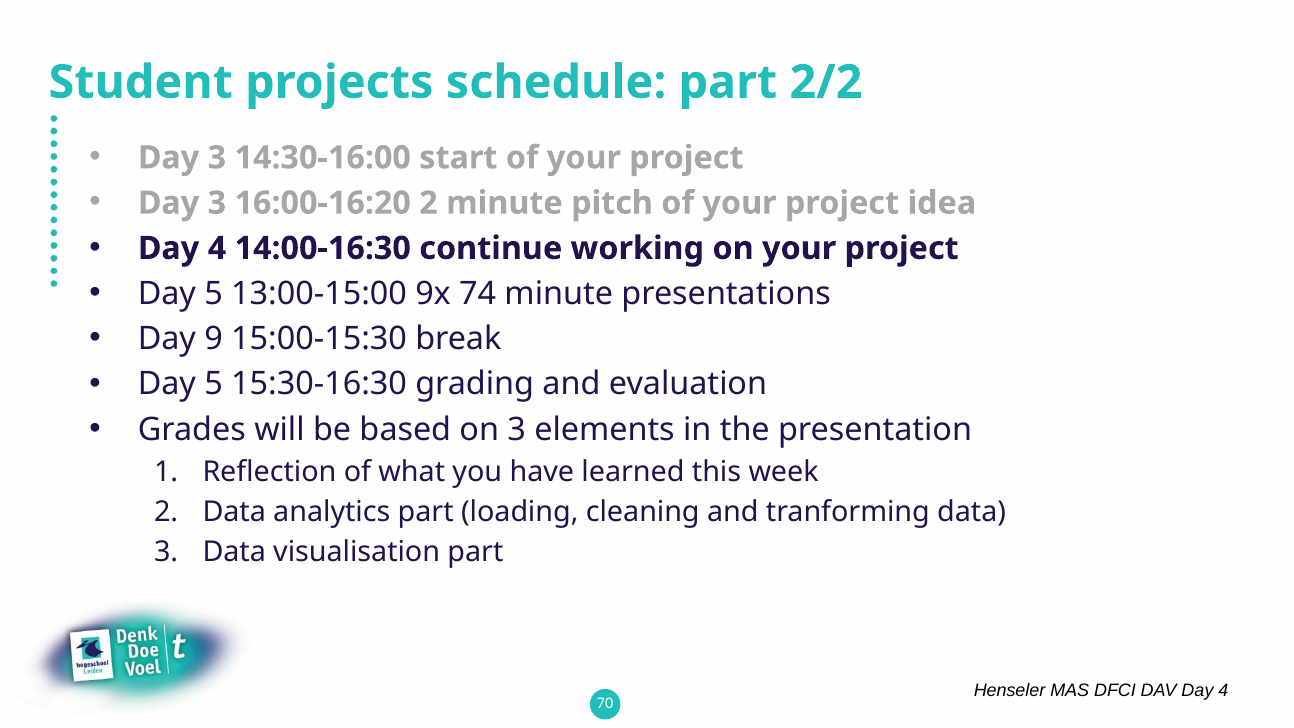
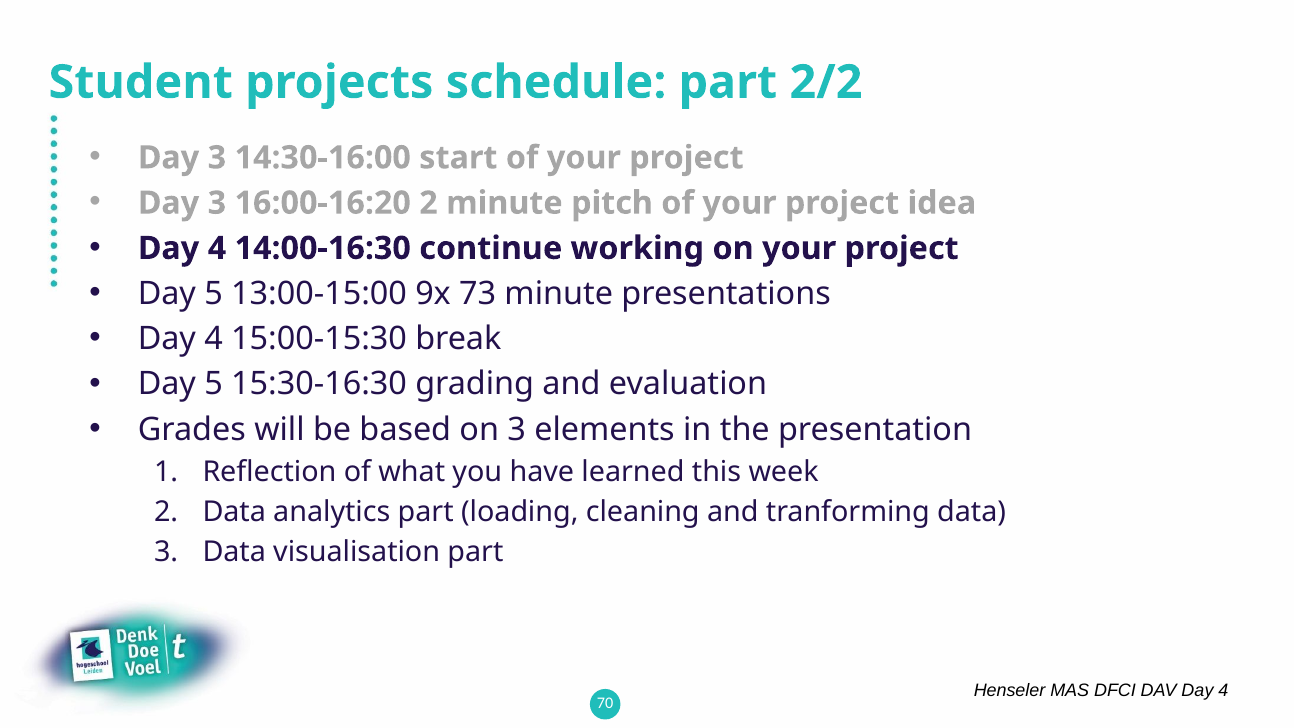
74: 74 -> 73 (478, 294)
9: 9 -> 4 (214, 339)
